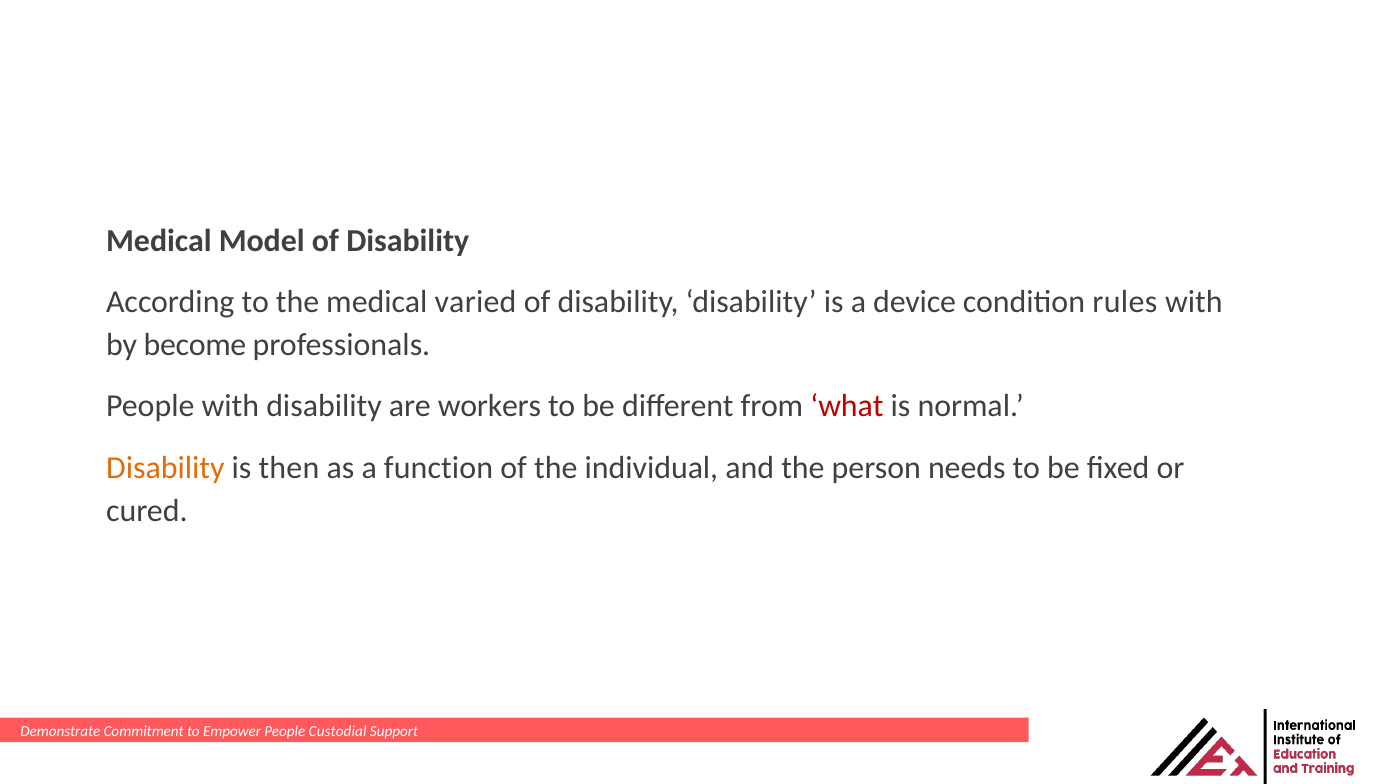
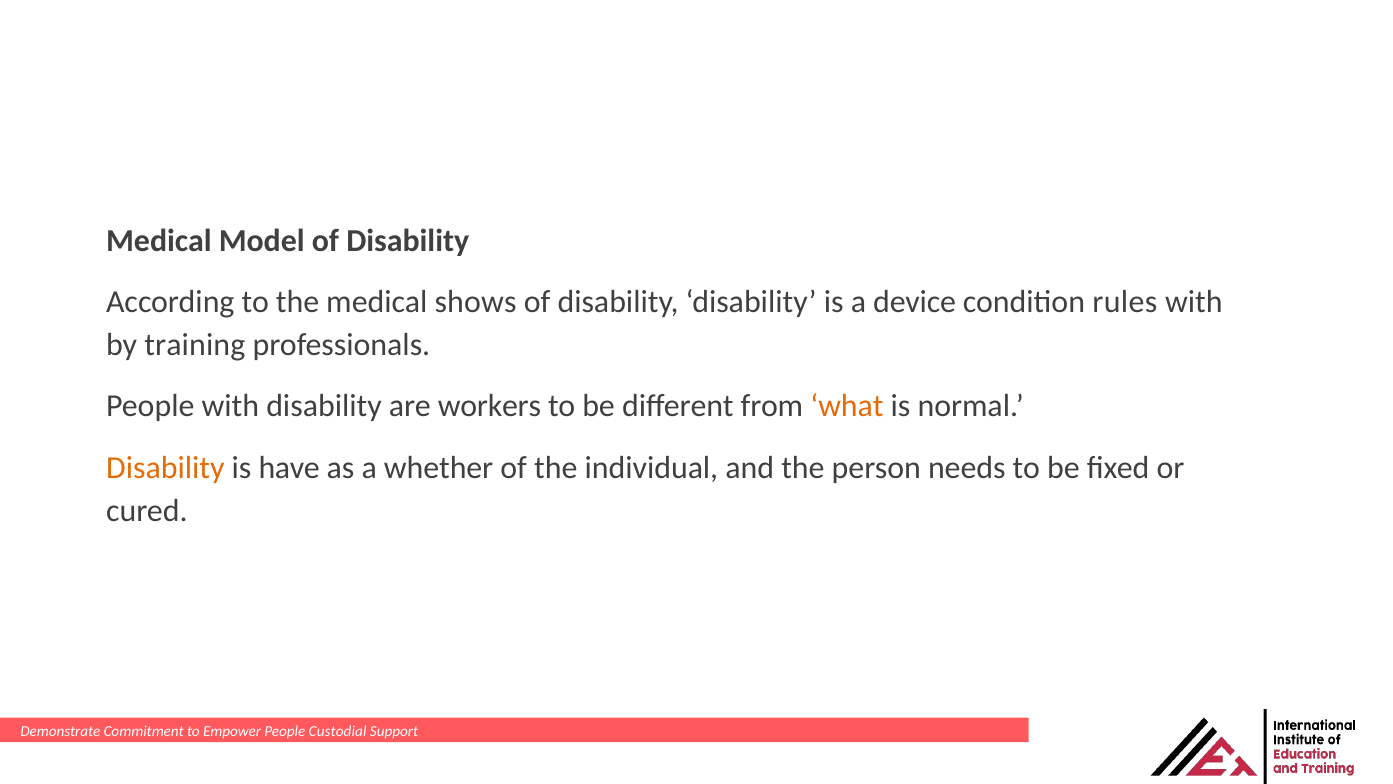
varied: varied -> shows (476, 302)
become: become -> training (195, 345)
what colour: red -> orange (847, 406)
then: then -> have (289, 467)
function: function -> whether (439, 467)
